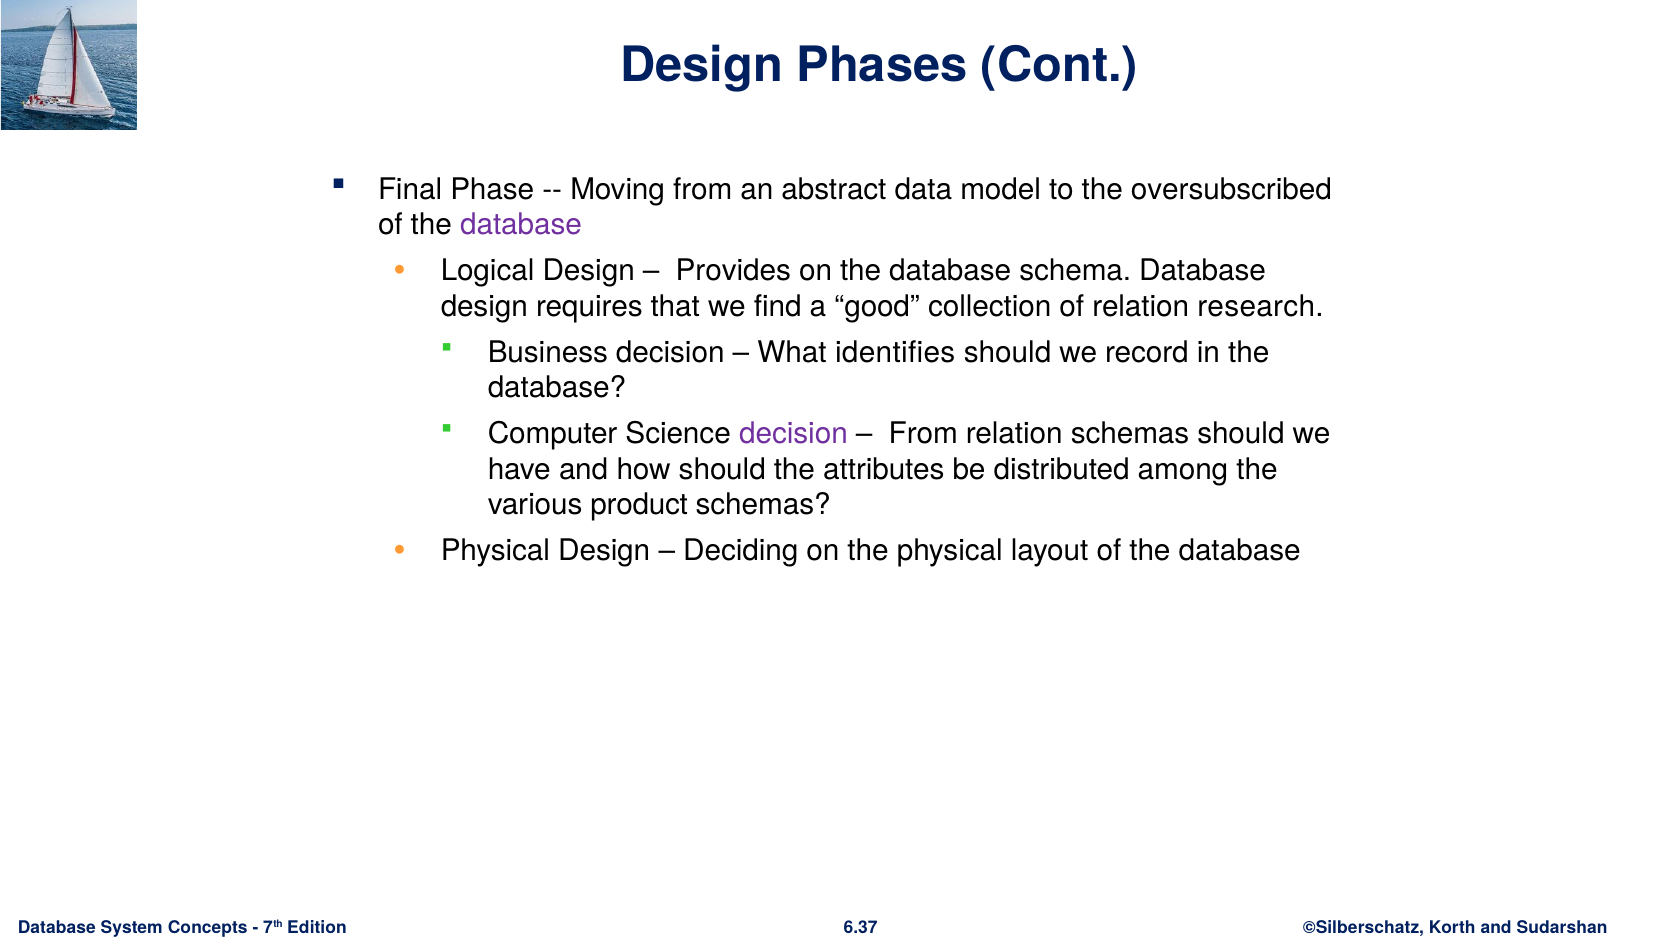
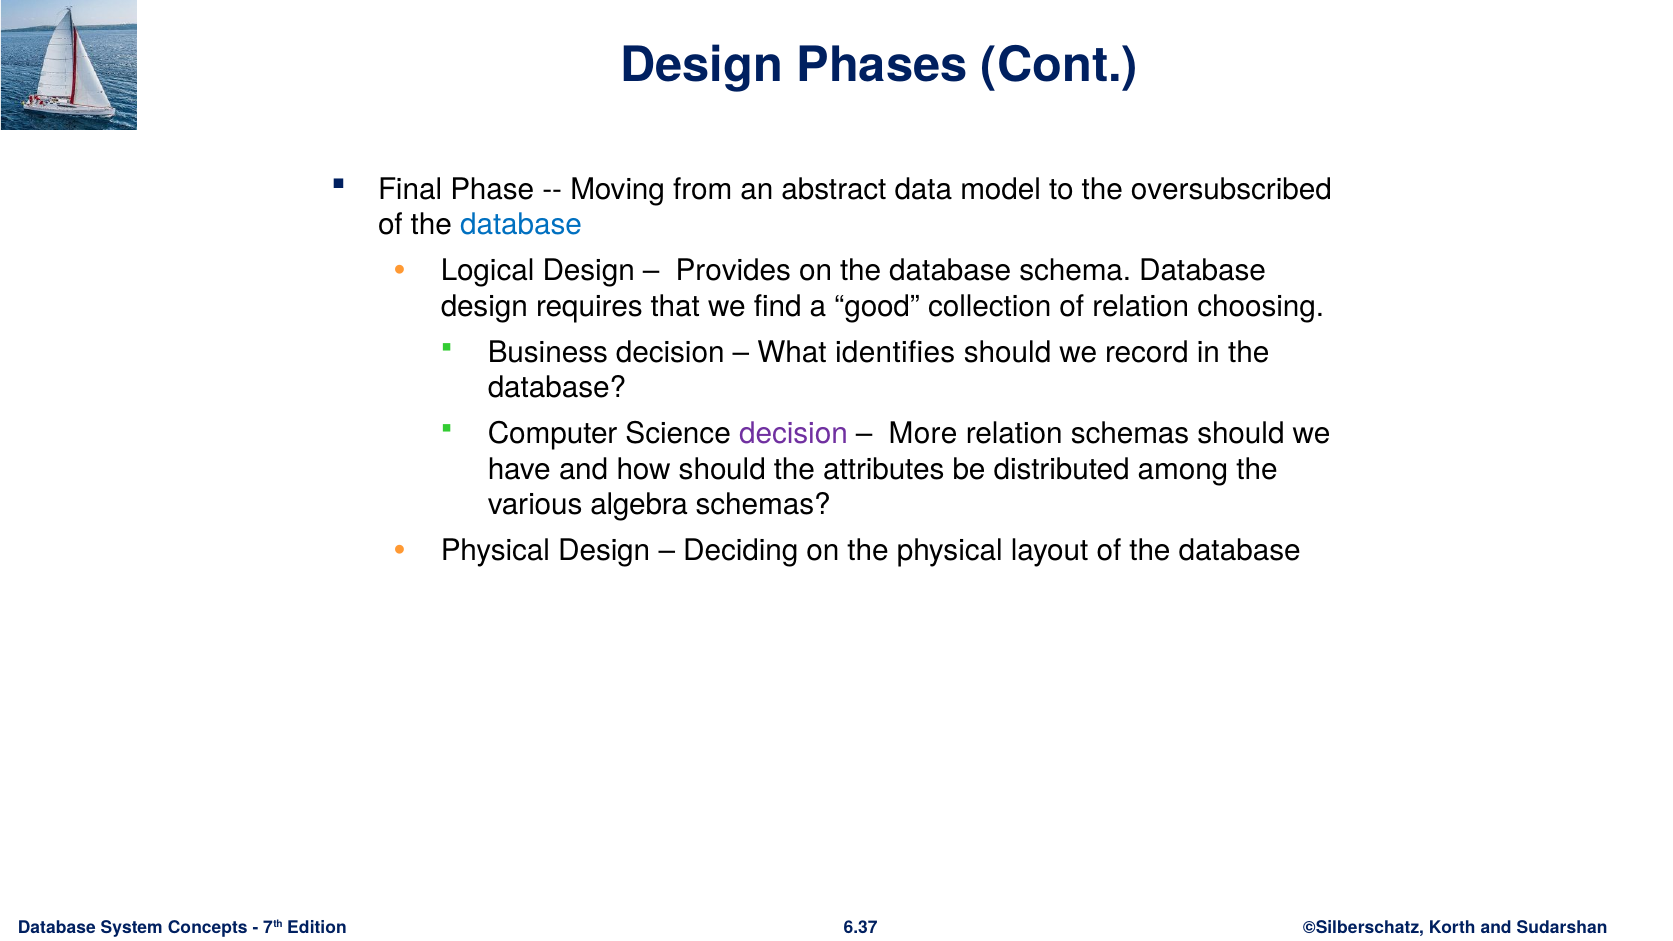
database colour: purple -> blue (521, 225)
research: research -> choosing (1261, 306)
From: From -> More (923, 434)
product: product -> algebra (639, 505)
